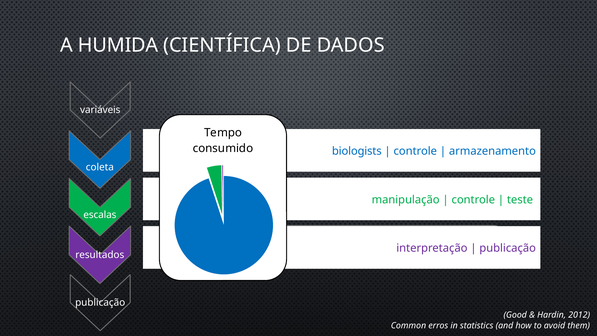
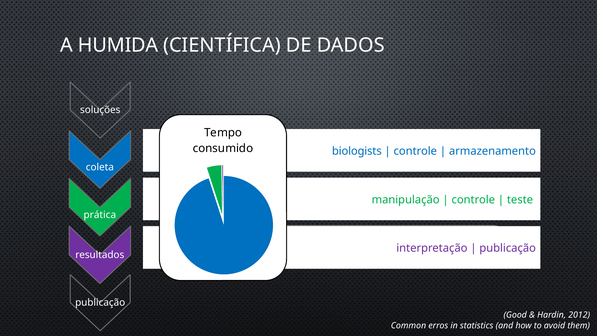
variáveis: variáveis -> soluções (100, 110)
escalas: escalas -> prática (100, 215)
